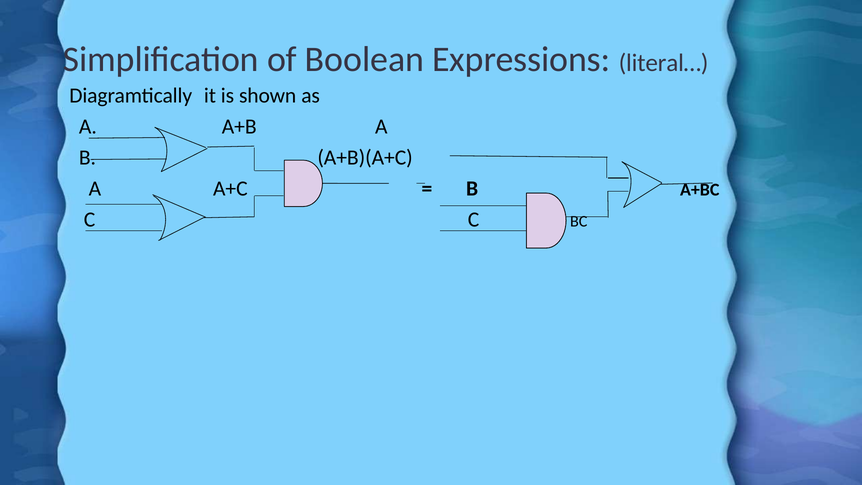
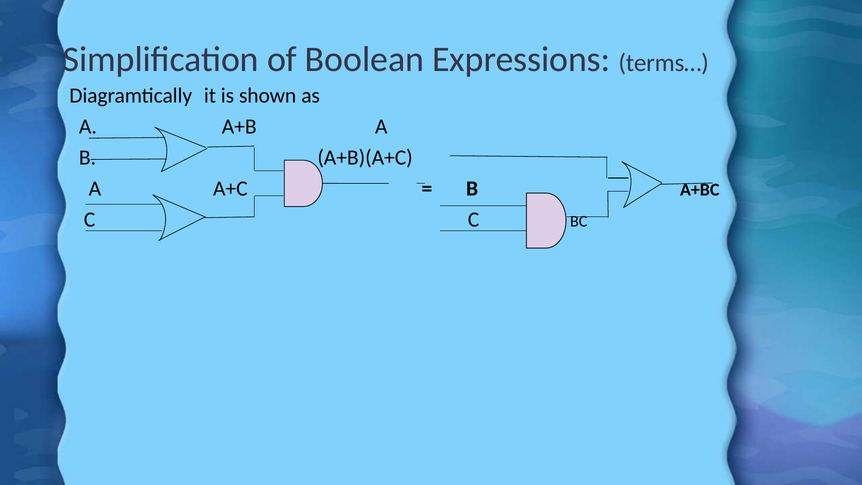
literal…: literal… -> terms… (664, 63)
